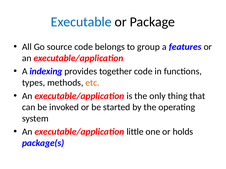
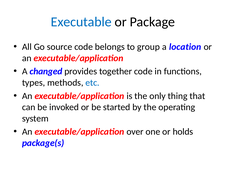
features: features -> location (185, 47)
indexing: indexing -> changed (46, 72)
etc colour: orange -> blue (93, 83)
little: little -> over (135, 132)
